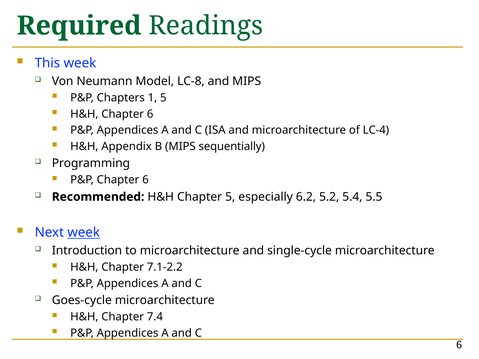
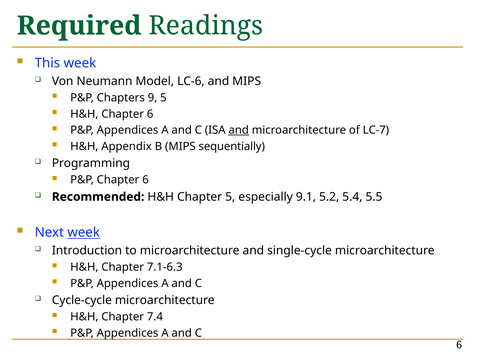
LC-8: LC-8 -> LC-6 (191, 81)
1: 1 -> 9 (152, 98)
and underline: none -> present (239, 130)
LC-4: LC-4 -> LC-7 (376, 130)
6.2: 6.2 -> 9.1 (306, 197)
7.1-2.2: 7.1-2.2 -> 7.1-6.3 (165, 267)
Goes-cycle: Goes-cycle -> Cycle-cycle (82, 300)
